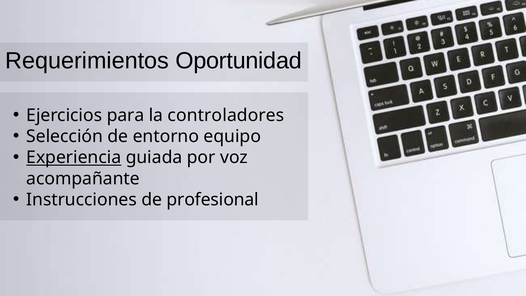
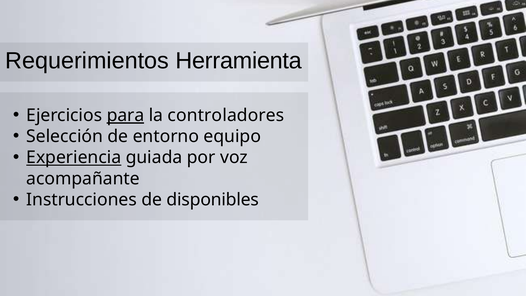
Oportunidad: Oportunidad -> Herramienta (239, 61)
para underline: none -> present (125, 115)
profesional: profesional -> disponibles (213, 200)
